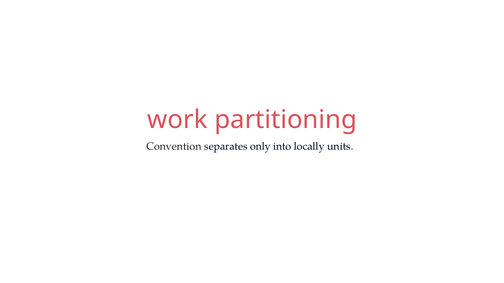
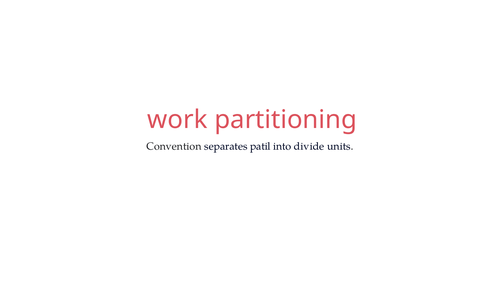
only: only -> patil (260, 147)
locally: locally -> divide (309, 147)
